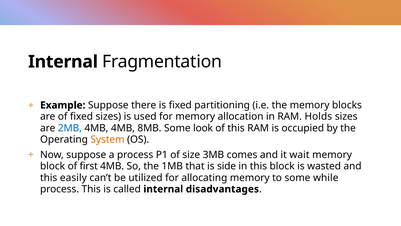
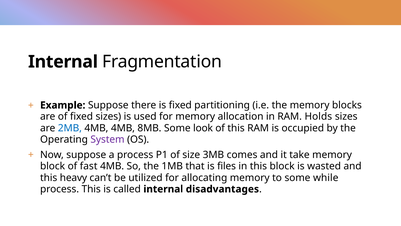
System colour: orange -> purple (107, 139)
wait: wait -> take (300, 155)
first: first -> fast (89, 166)
side: side -> files (227, 166)
easily: easily -> heavy (73, 177)
